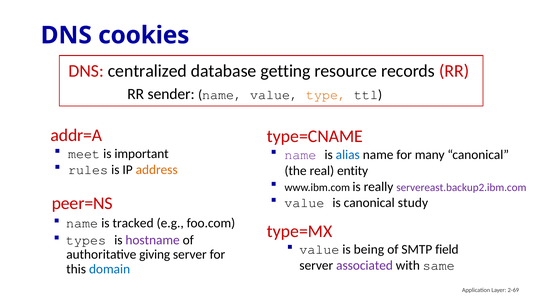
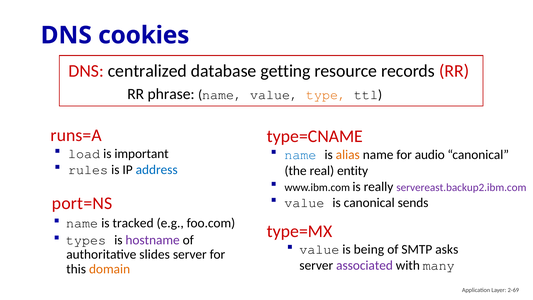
sender: sender -> phrase (171, 94)
addr=A: addr=A -> runs=A (76, 135)
meet: meet -> load (84, 154)
name colour: purple -> blue (301, 155)
alias colour: blue -> orange (348, 155)
many: many -> audio (430, 155)
address colour: orange -> blue (157, 170)
study: study -> sends (413, 202)
peer=NS: peer=NS -> port=NS (82, 203)
field: field -> asks (447, 249)
giving: giving -> slides (155, 254)
same: same -> many (439, 265)
domain colour: blue -> orange (110, 269)
